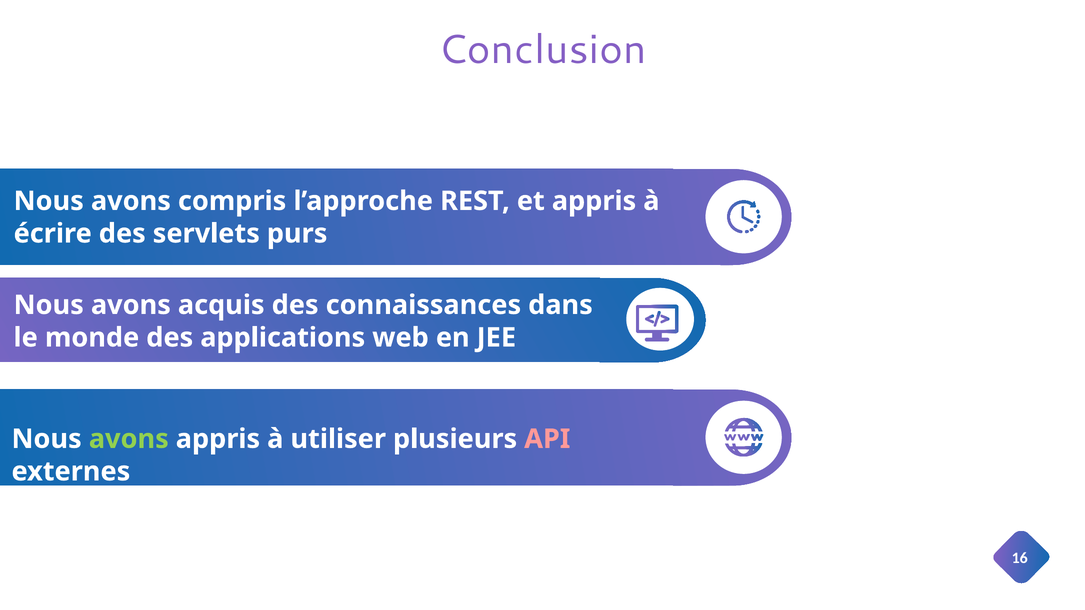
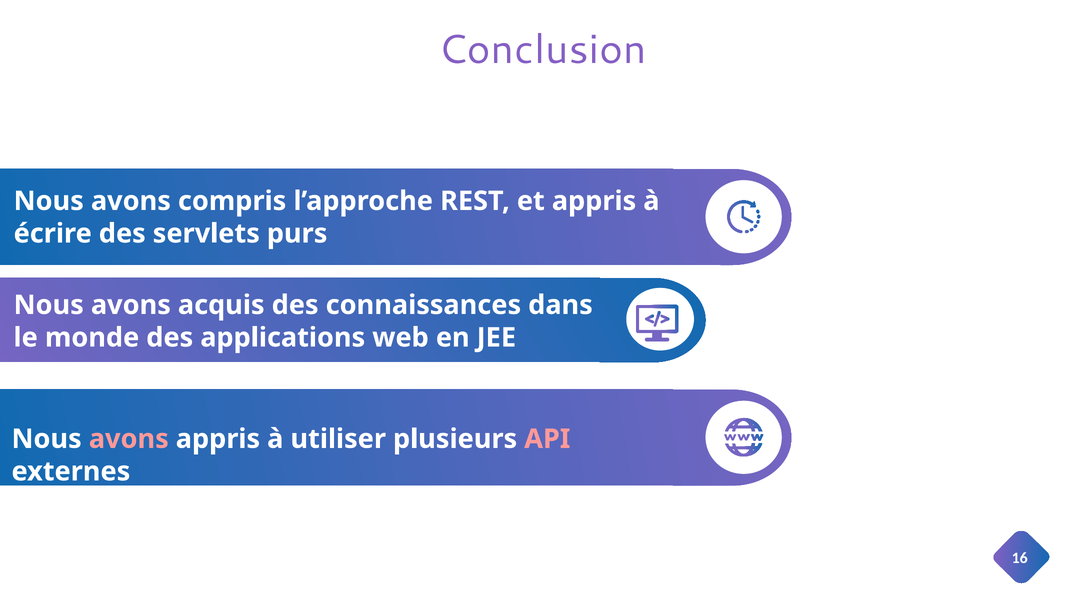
avons colour: light green -> pink (129, 439)
